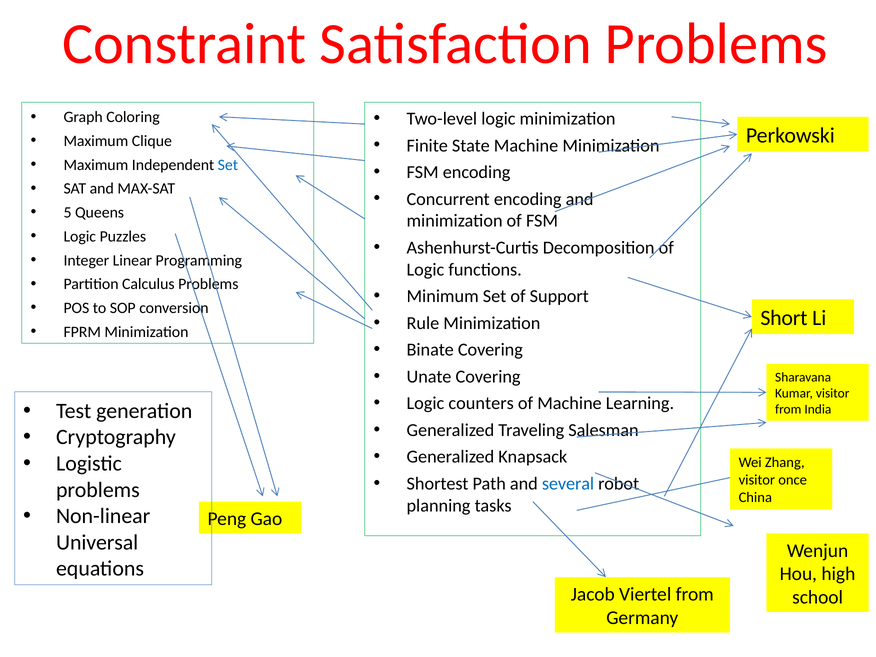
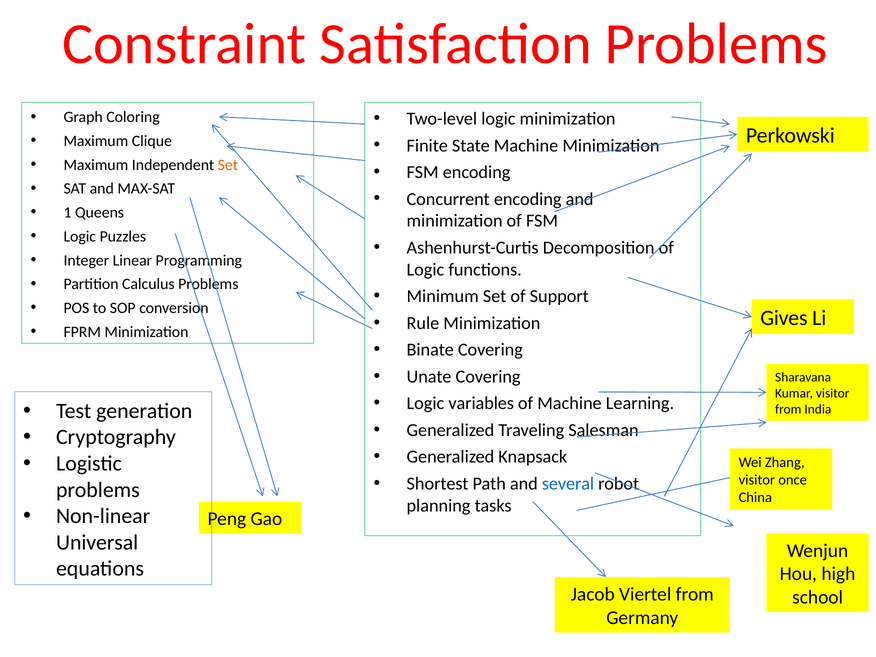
Set colour: blue -> orange (228, 165)
5: 5 -> 1 (68, 213)
Short: Short -> Gives (784, 318)
counters: counters -> variables (481, 403)
